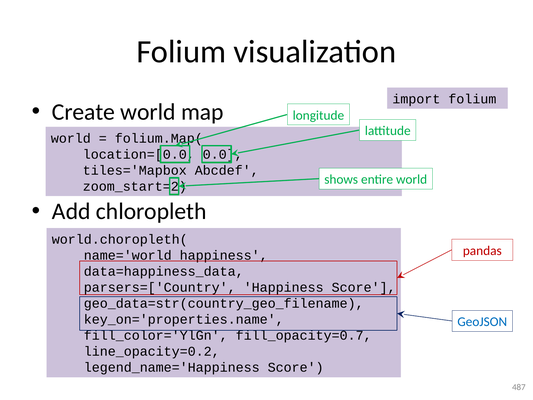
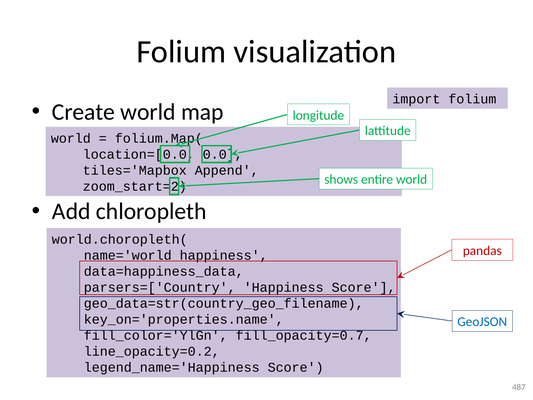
Abcdef: Abcdef -> Append (227, 170)
